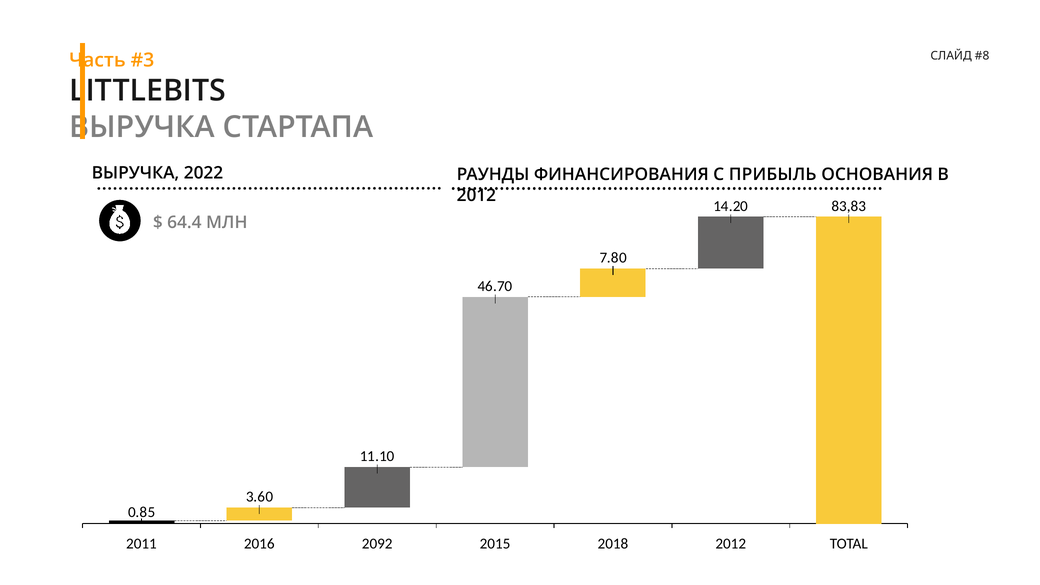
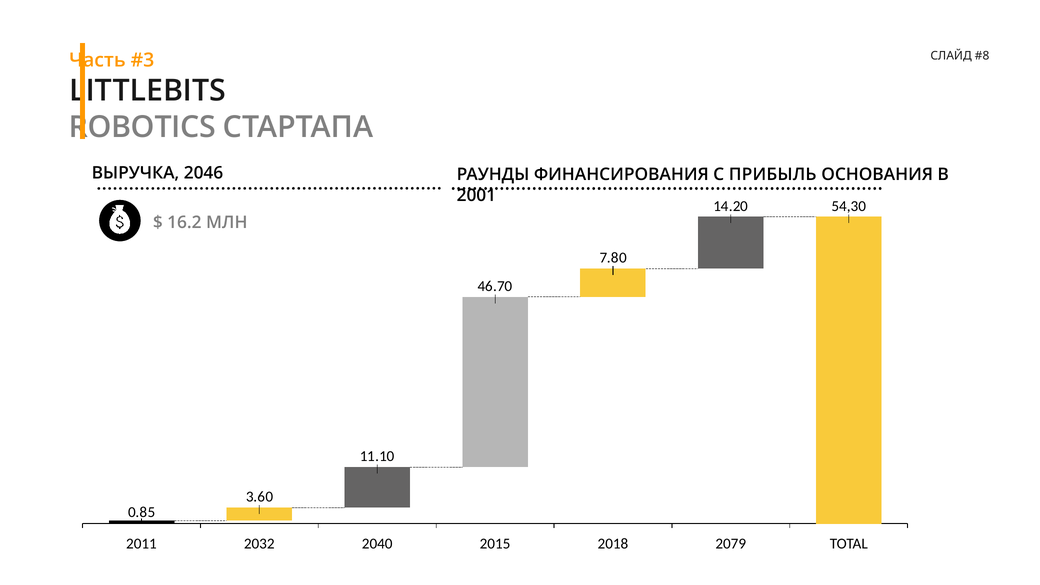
ВЫРУЧКА: ВЫРУЧКА -> ROBOTICS (142, 127)
2022: 2022 -> 2046 (204, 173)
2012: 2012 -> 2001 (476, 195)
83,83: 83,83 -> 54,30 (849, 206)
64.4: 64.4 -> 16.2 (184, 222)
2016: 2016 -> 2032 (259, 544)
2092: 2092 -> 2040 (377, 544)
2018 2012: 2012 -> 2079 (731, 544)
